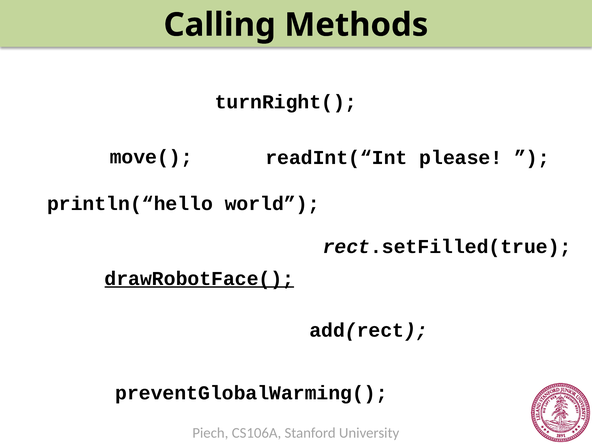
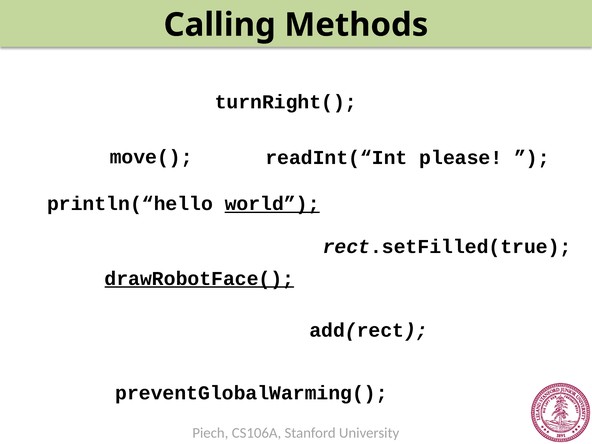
world underline: none -> present (272, 204)
